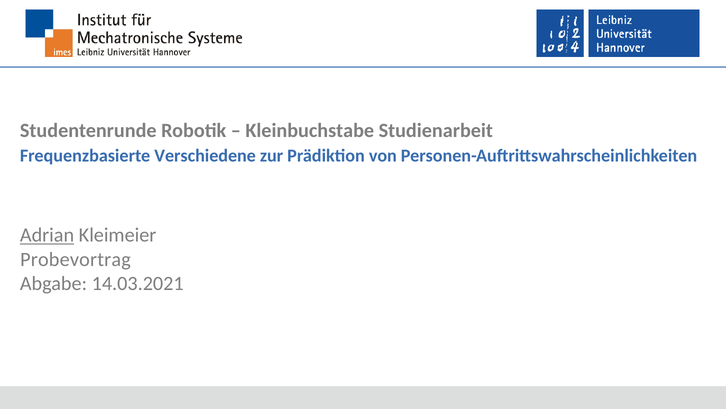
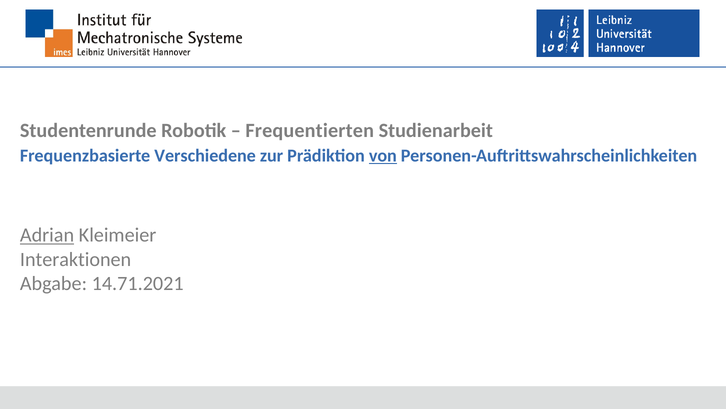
Kleinbuchstabe: Kleinbuchstabe -> Frequentierten (310, 131)
von underline: none -> present (383, 156)
Probevortrag: Probevortrag -> Interaktionen (76, 259)
14.03.2021: 14.03.2021 -> 14.71.2021 (138, 283)
